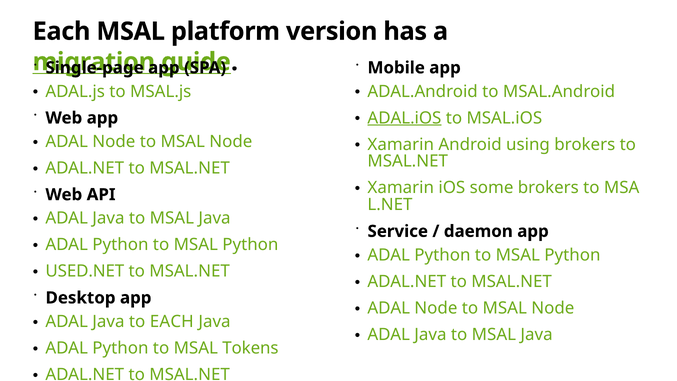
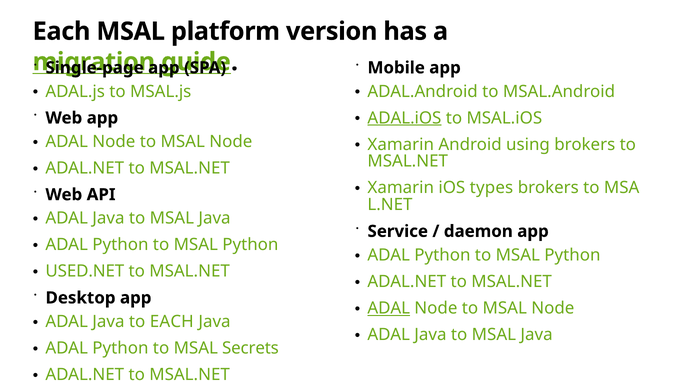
some: some -> types (491, 188)
ADAL underline: none -> present (389, 308)
Tokens: Tokens -> Secrets (250, 348)
